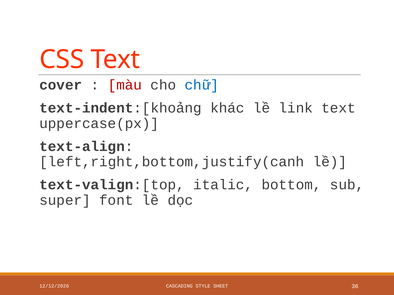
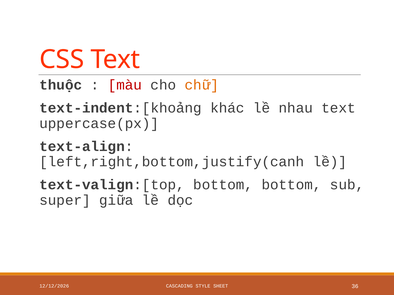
cover: cover -> thuộc (61, 85)
chữ colour: blue -> orange (202, 85)
link: link -> nhau (296, 108)
text-valign:[top italic: italic -> bottom (223, 185)
font: font -> giữa (116, 201)
